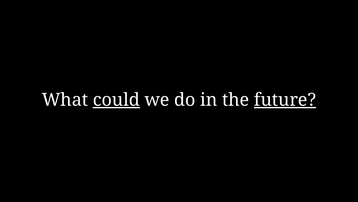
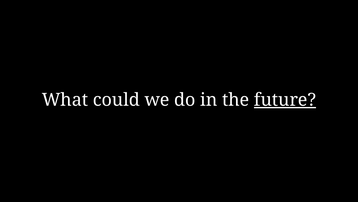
could underline: present -> none (116, 100)
